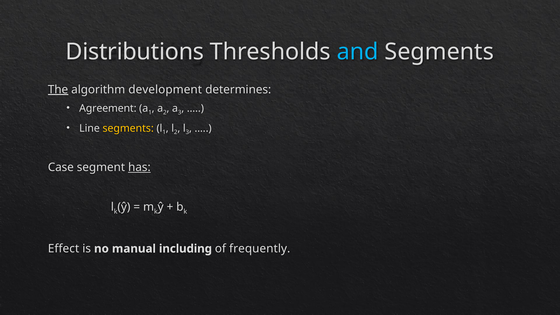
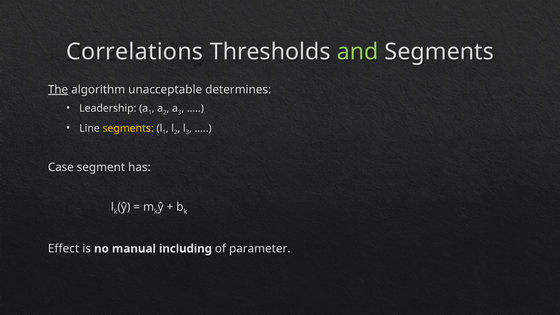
Distributions: Distributions -> Correlations (135, 52)
and colour: light blue -> light green (358, 52)
development: development -> unacceptable (165, 89)
Agreement: Agreement -> Leadership (108, 108)
has underline: present -> none (139, 167)
frequently: frequently -> parameter (260, 249)
